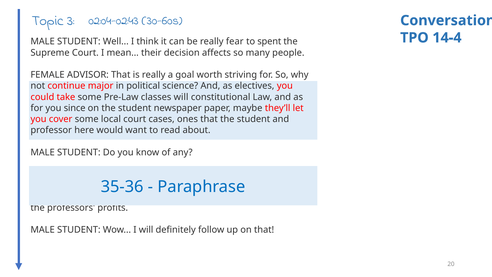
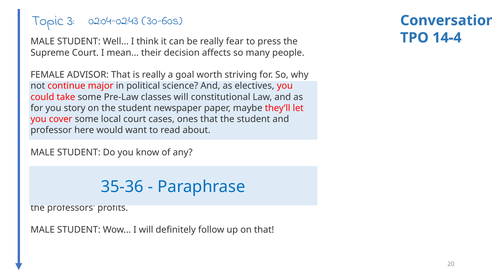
spent: spent -> press (269, 42)
since: since -> story (75, 108)
